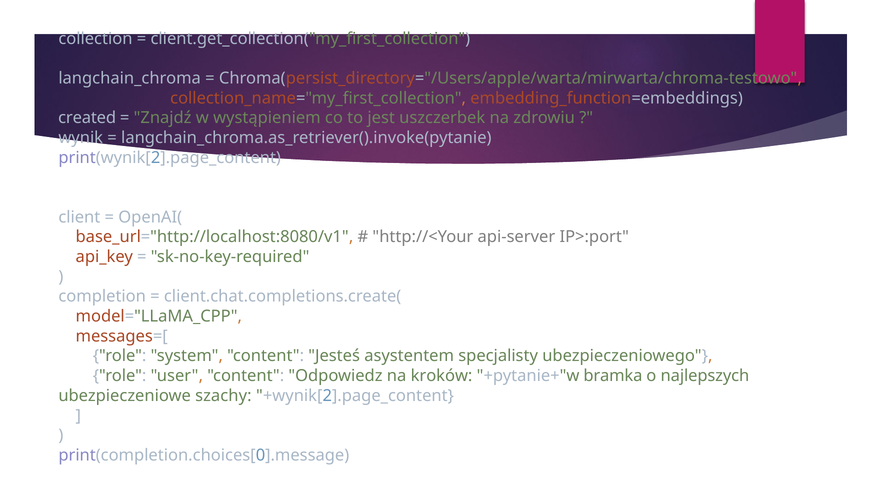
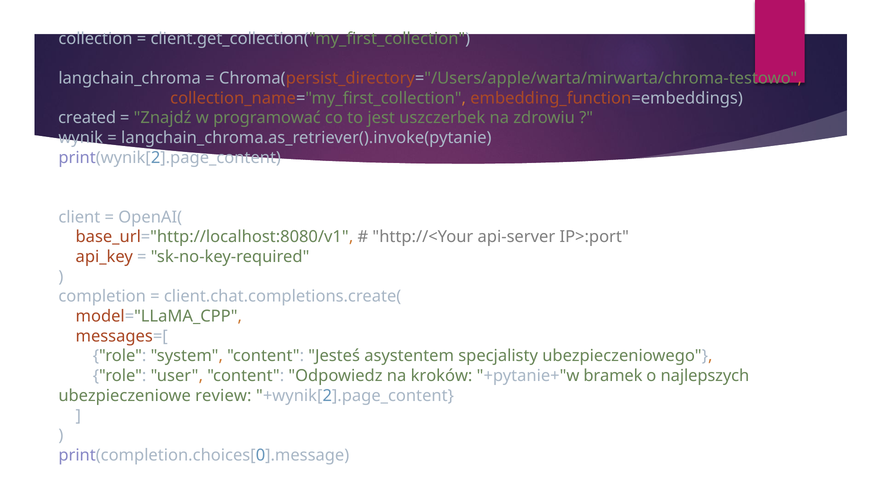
wystąpieniem: wystąpieniem -> programować (267, 118)
bramka: bramka -> bramek (613, 376)
szachy: szachy -> review (223, 396)
